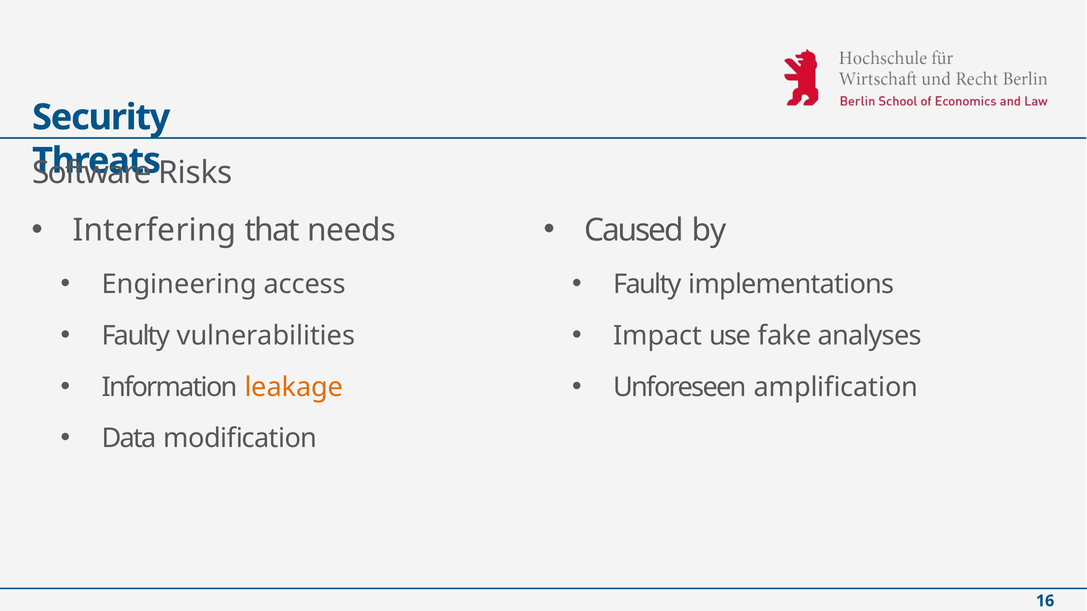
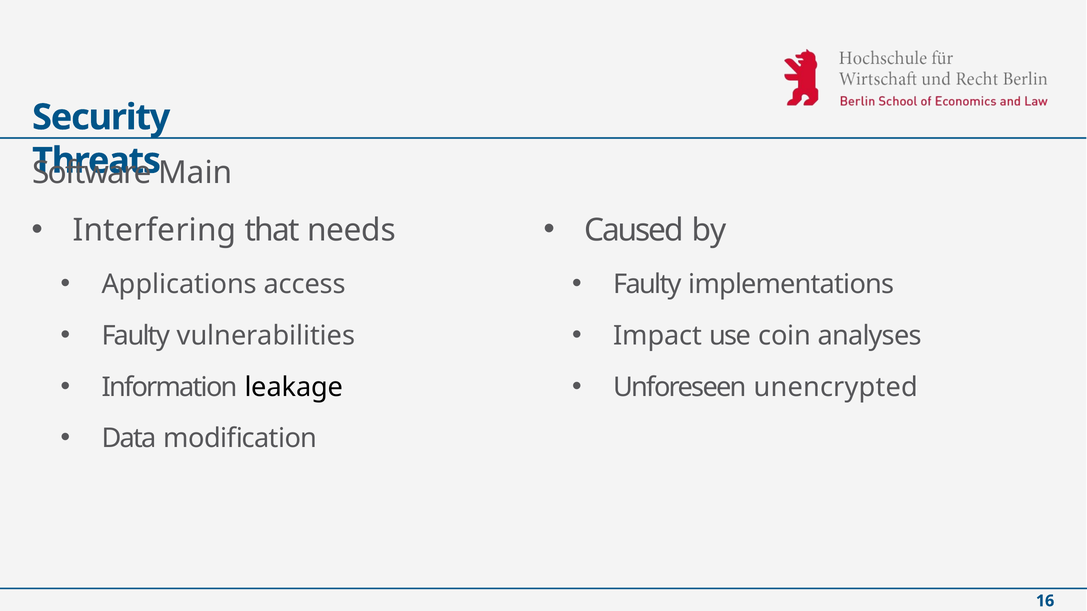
Risks: Risks -> Main (195, 173)
Engineering: Engineering -> Applications (179, 284)
fake: fake -> coin (785, 336)
leakage colour: orange -> black (294, 387)
amplification: amplification -> unencrypted (836, 387)
